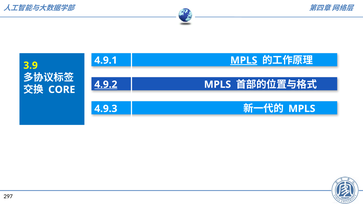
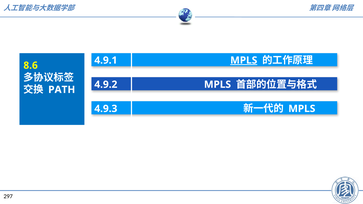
3.9: 3.9 -> 8.6 (31, 65)
4.9.2 underline: present -> none (106, 85)
CORE: CORE -> PATH (62, 90)
